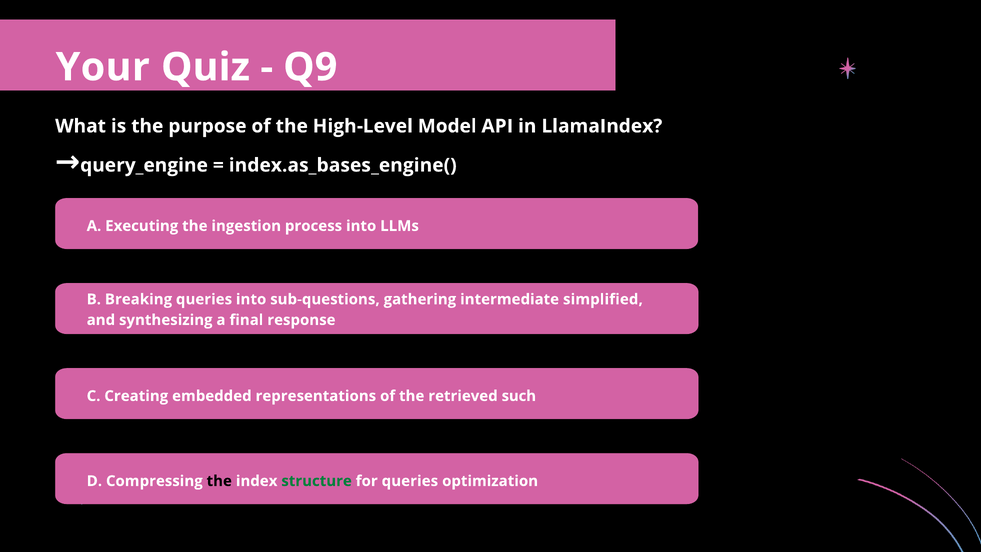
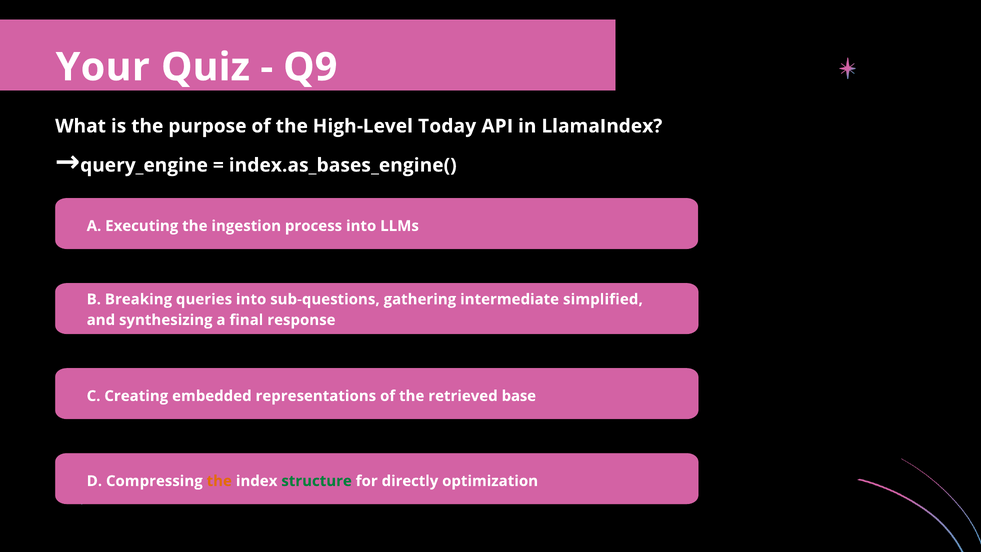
Model: Model -> Today (447, 126)
such: such -> base (519, 396)
the colour: black -> orange (219, 481)
for queries: queries -> directly (410, 481)
